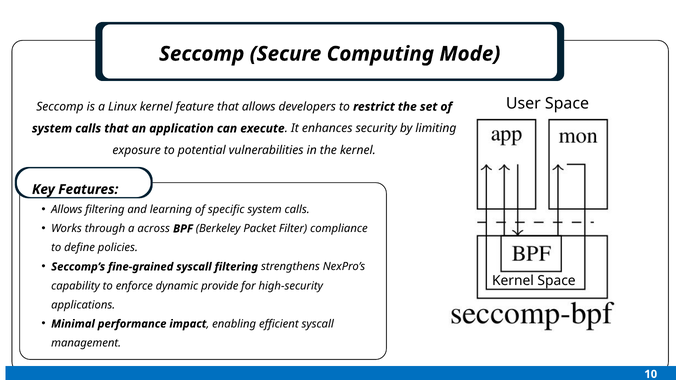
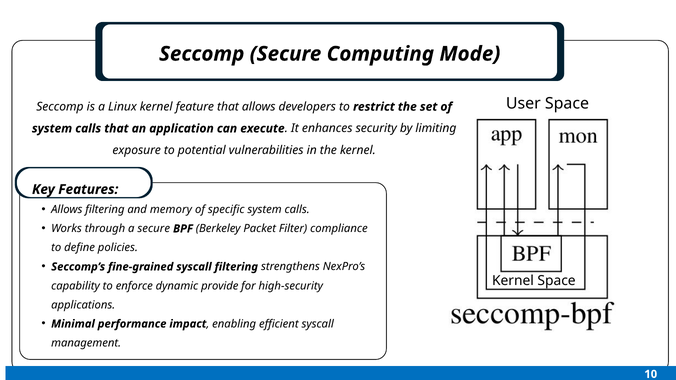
learning: learning -> memory (171, 210)
a across: across -> secure (154, 229)
